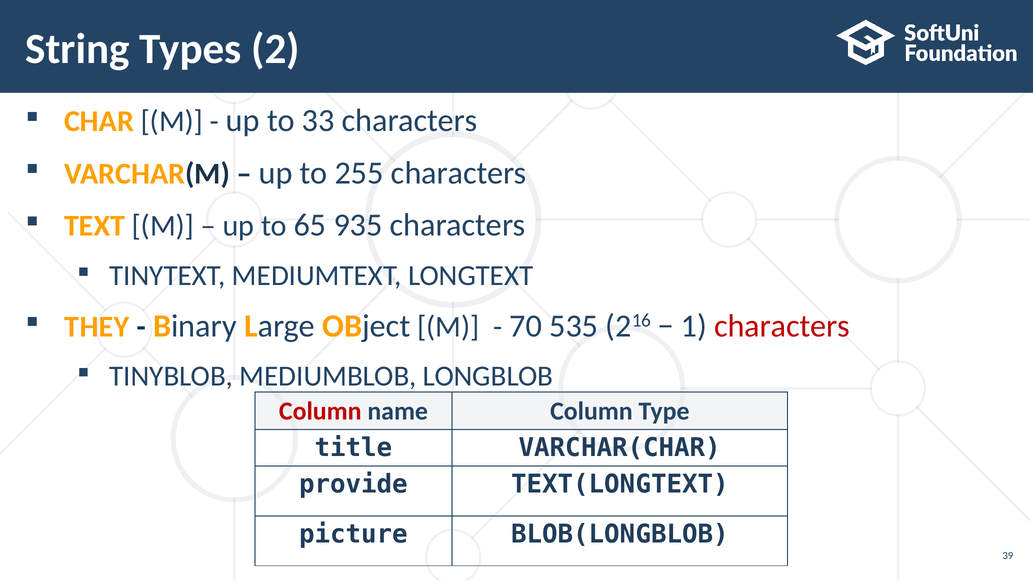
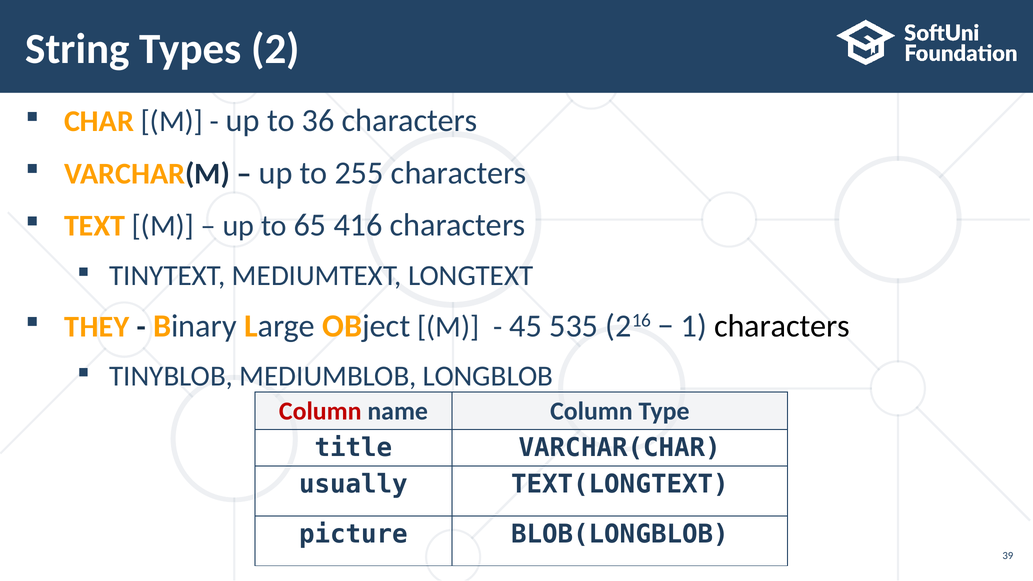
33: 33 -> 36 (318, 121)
935: 935 -> 416 (358, 225)
70: 70 -> 45 (526, 326)
characters colour: red -> black (782, 326)
provide: provide -> usually (354, 484)
